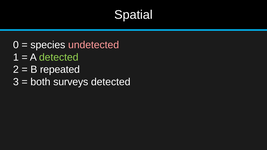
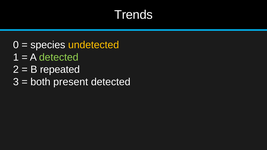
Spatial: Spatial -> Trends (134, 15)
undetected colour: pink -> yellow (94, 45)
surveys: surveys -> present (71, 82)
